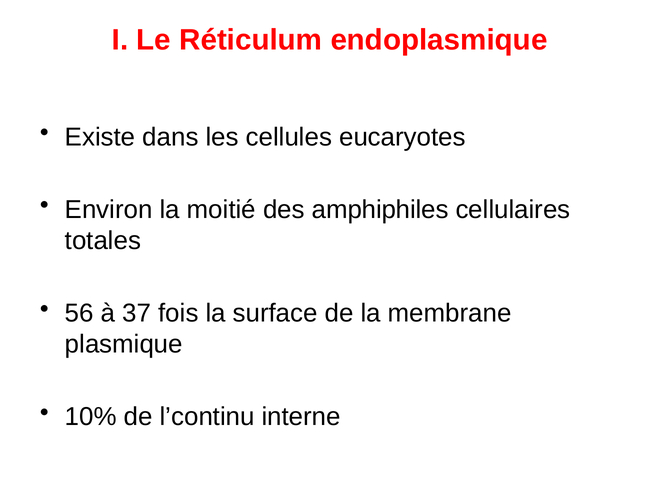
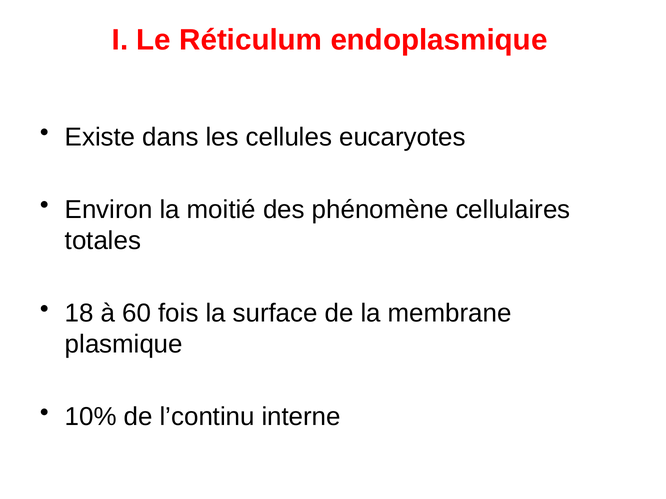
amphiphiles: amphiphiles -> phénomène (380, 210)
56: 56 -> 18 (79, 313)
37: 37 -> 60 (137, 313)
